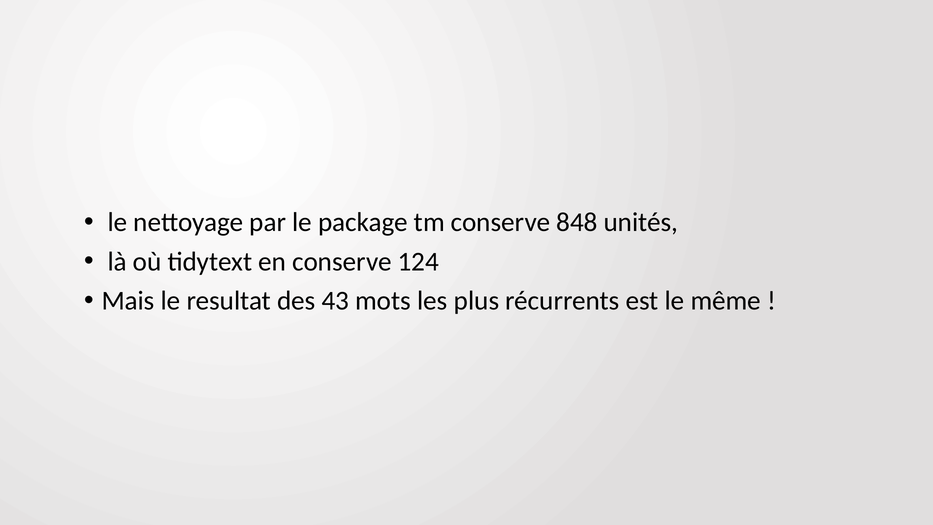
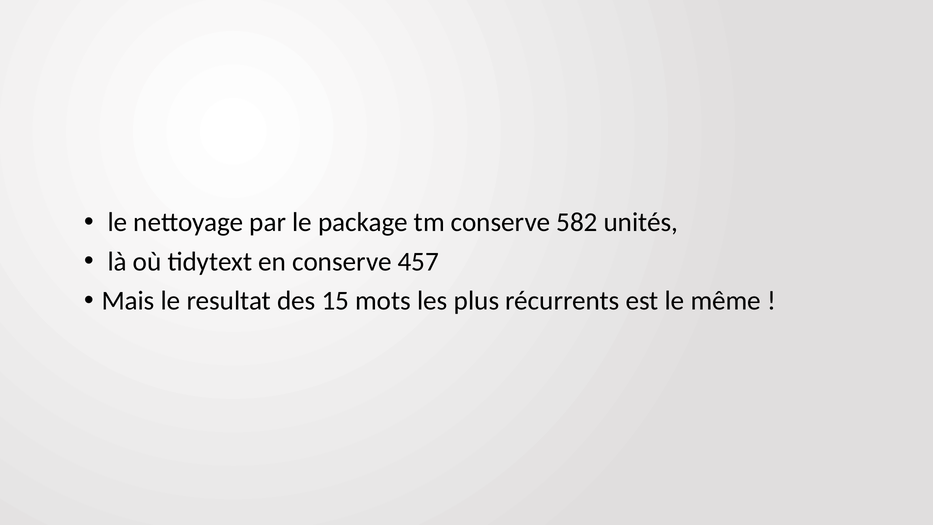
848: 848 -> 582 (577, 222)
124: 124 -> 457 (418, 261)
43: 43 -> 15 (335, 301)
